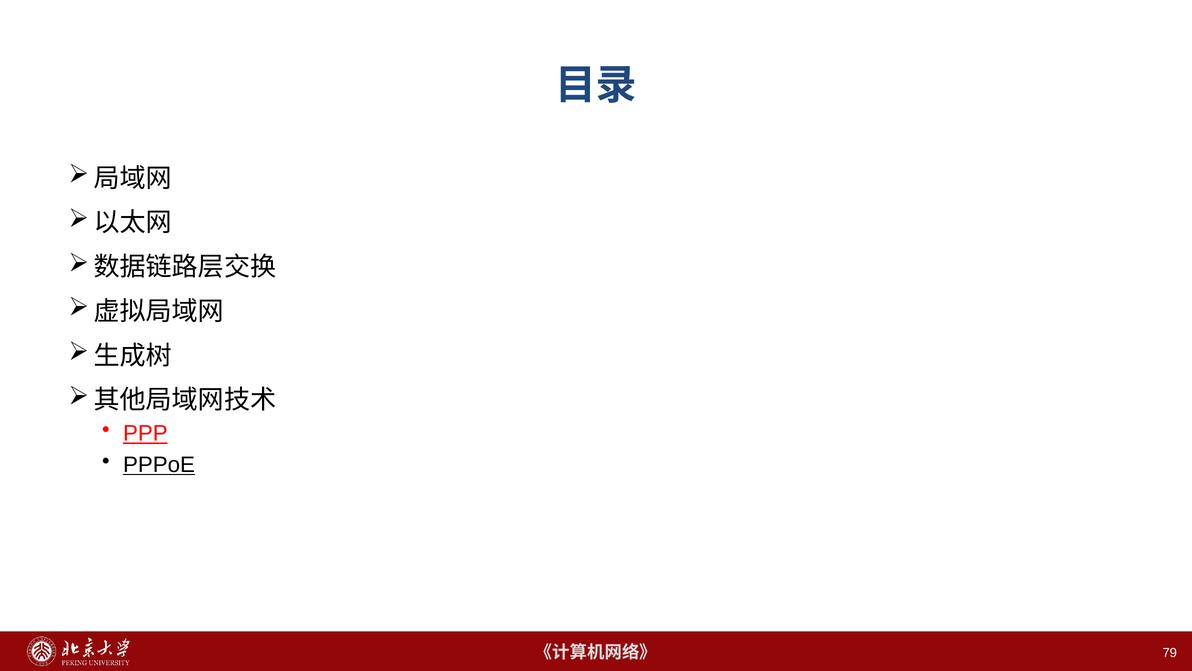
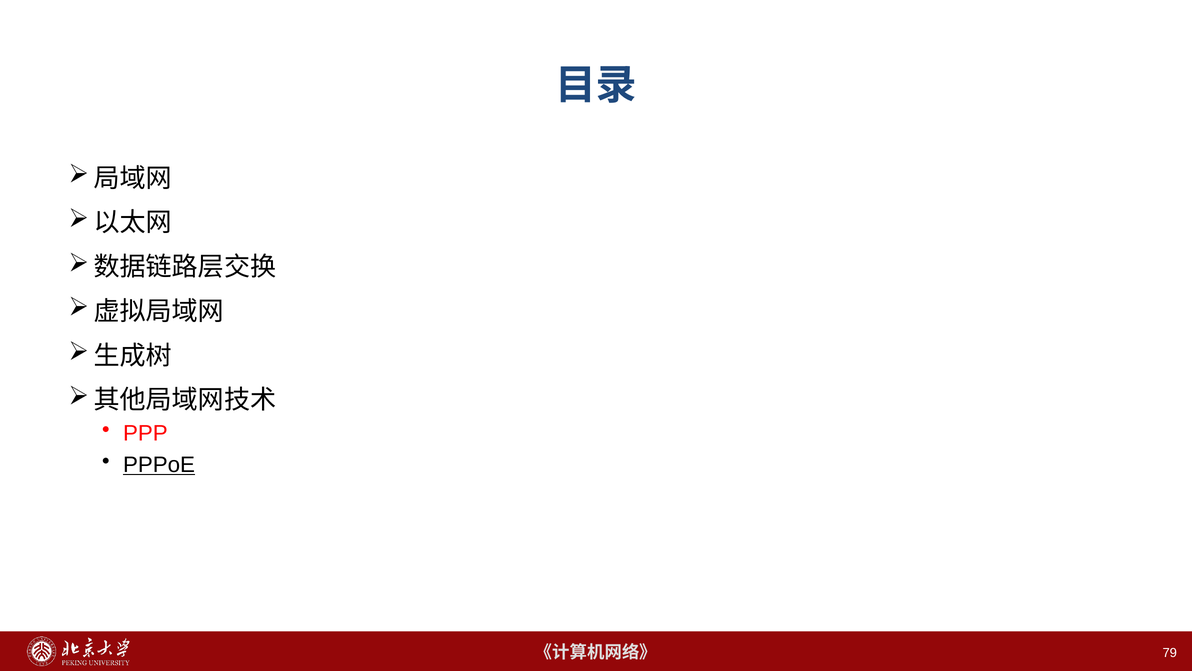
PPP underline: present -> none (145, 433)
